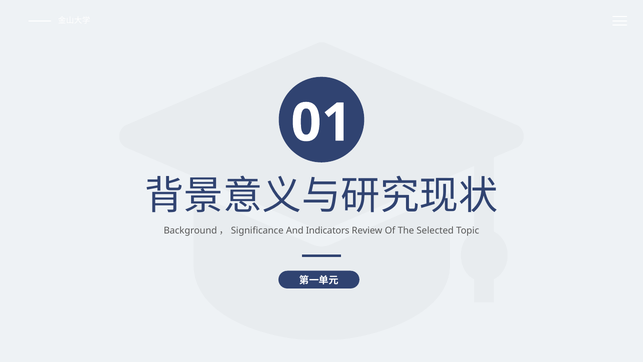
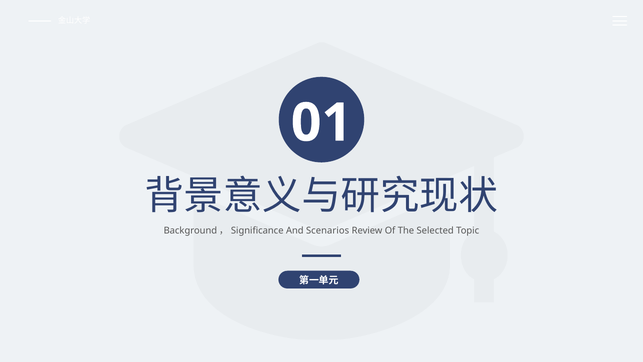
Indicators: Indicators -> Scenarios (328, 230)
